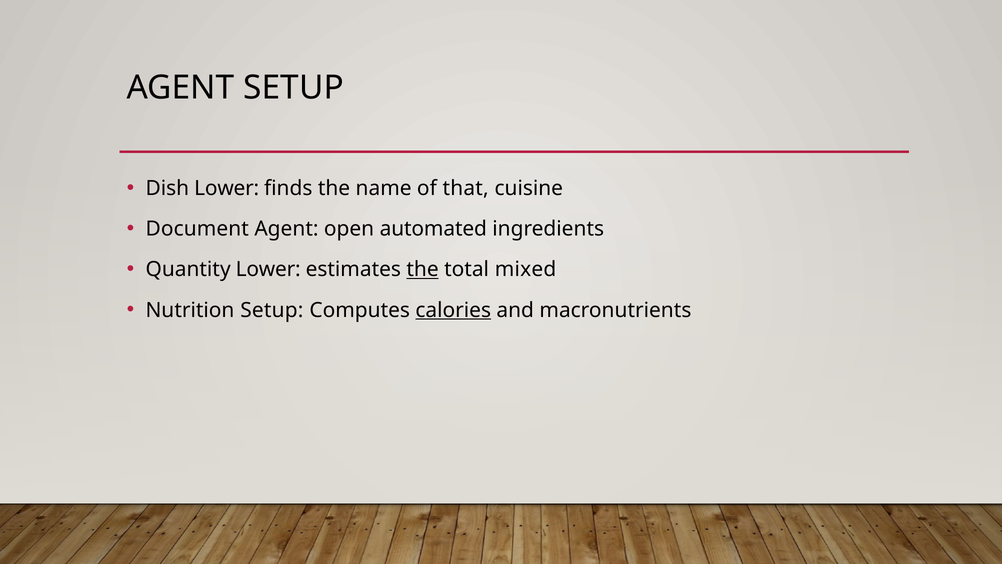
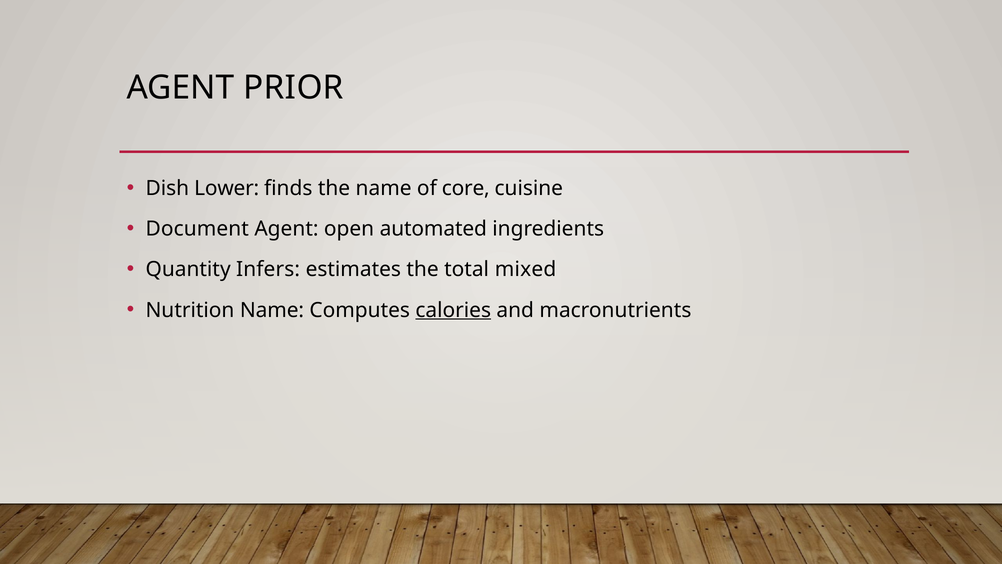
AGENT SETUP: SETUP -> PRIOR (294, 88)
that: that -> core (466, 188)
Quantity Lower: Lower -> Infers (268, 269)
the underline: present -> none (423, 269)
Nutrition Setup: Setup -> Name (272, 310)
